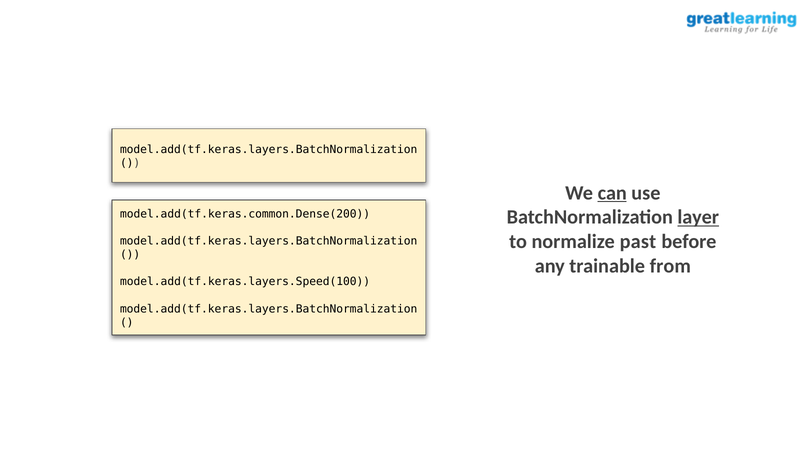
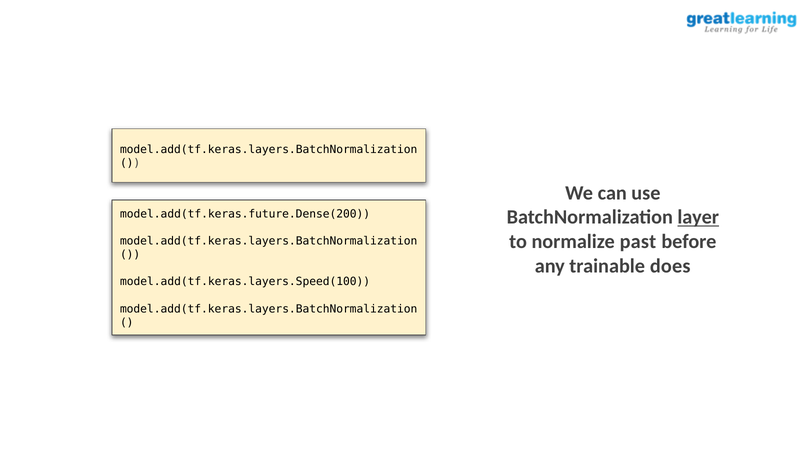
can underline: present -> none (612, 193)
model.add(tf.keras.common.Dense(200: model.add(tf.keras.common.Dense(200 -> model.add(tf.keras.future.Dense(200 (245, 214)
from: from -> does (670, 266)
